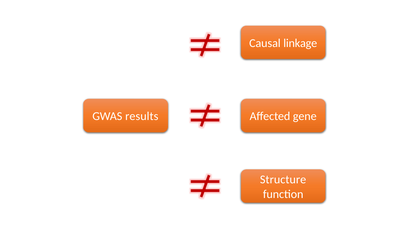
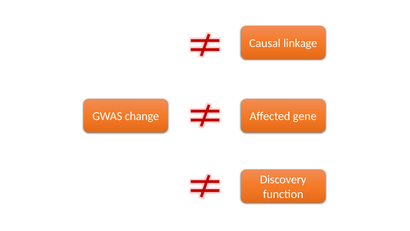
results: results -> change (142, 116)
Structure: Structure -> Discovery (283, 179)
